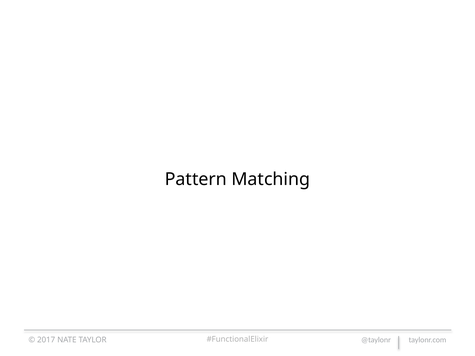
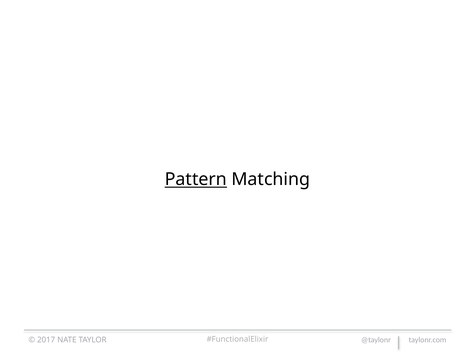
Pattern underline: none -> present (196, 180)
